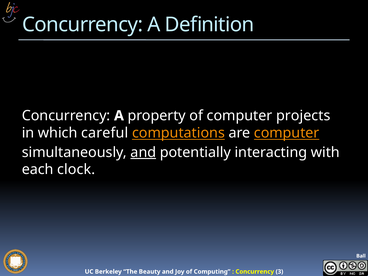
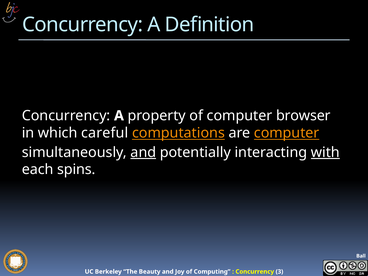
projects: projects -> browser (303, 116)
with underline: none -> present (325, 152)
clock: clock -> spins (76, 170)
